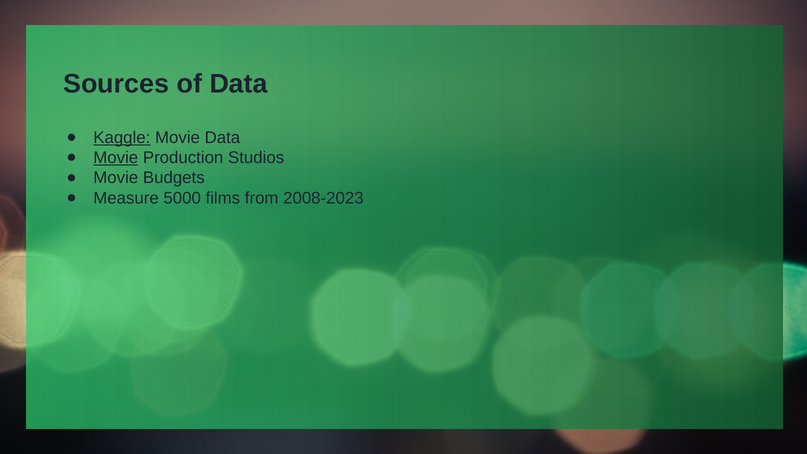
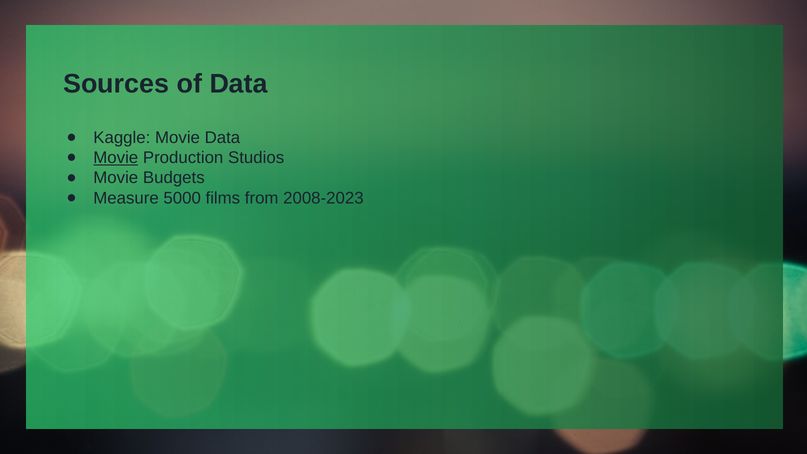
Kaggle underline: present -> none (122, 138)
